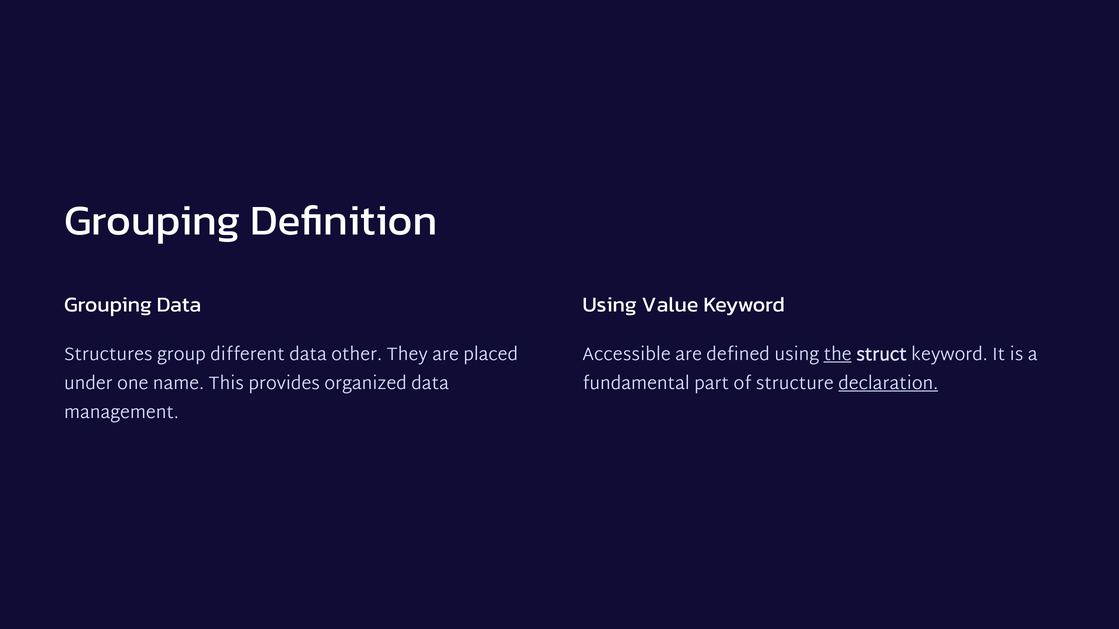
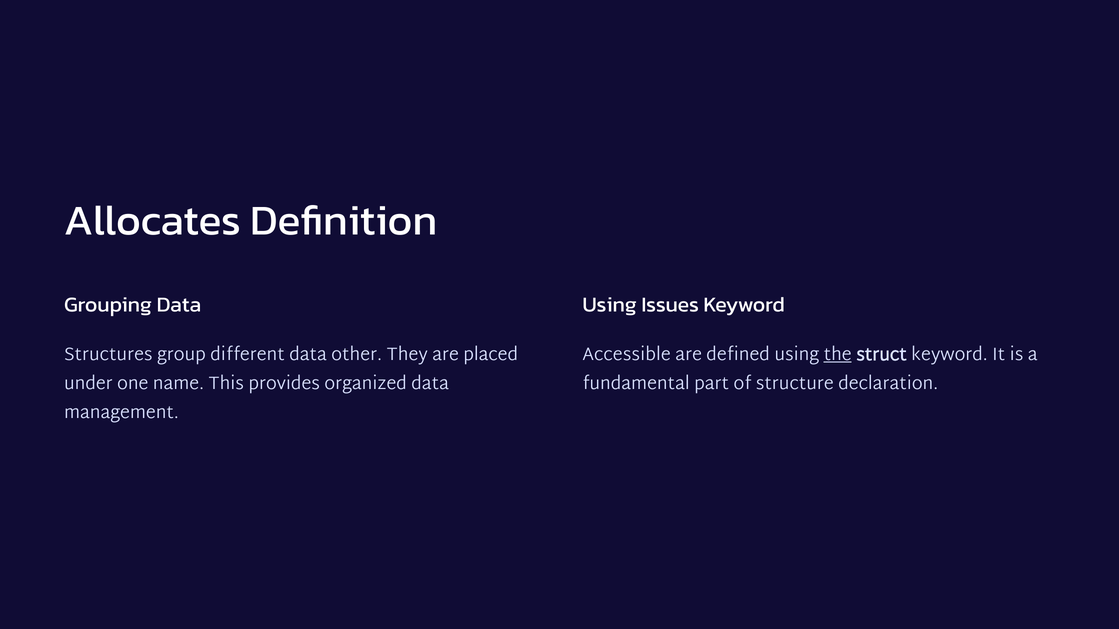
Grouping: Grouping -> Allocates (152, 221)
Value: Value -> Issues (670, 305)
declaration underline: present -> none (888, 384)
